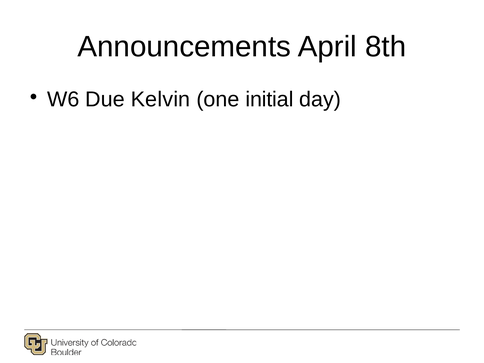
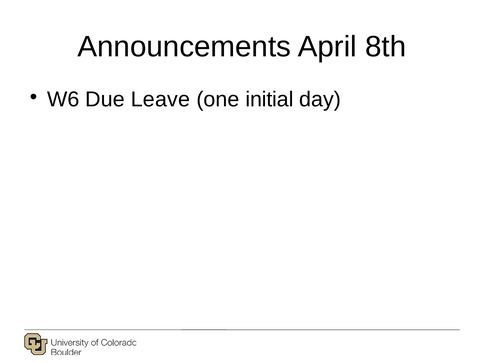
Kelvin: Kelvin -> Leave (160, 99)
